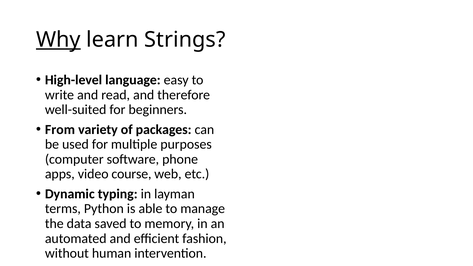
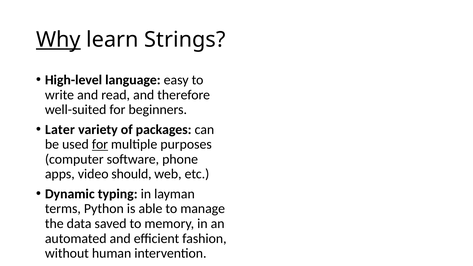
From: From -> Later (60, 129)
for underline: none -> present (100, 144)
course: course -> should (131, 174)
